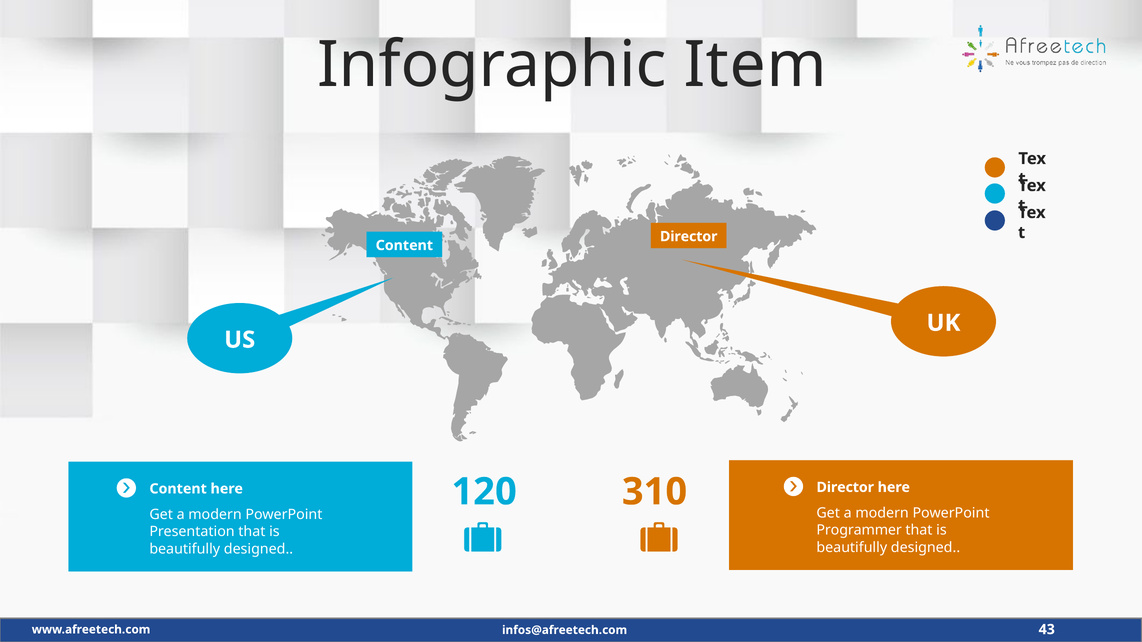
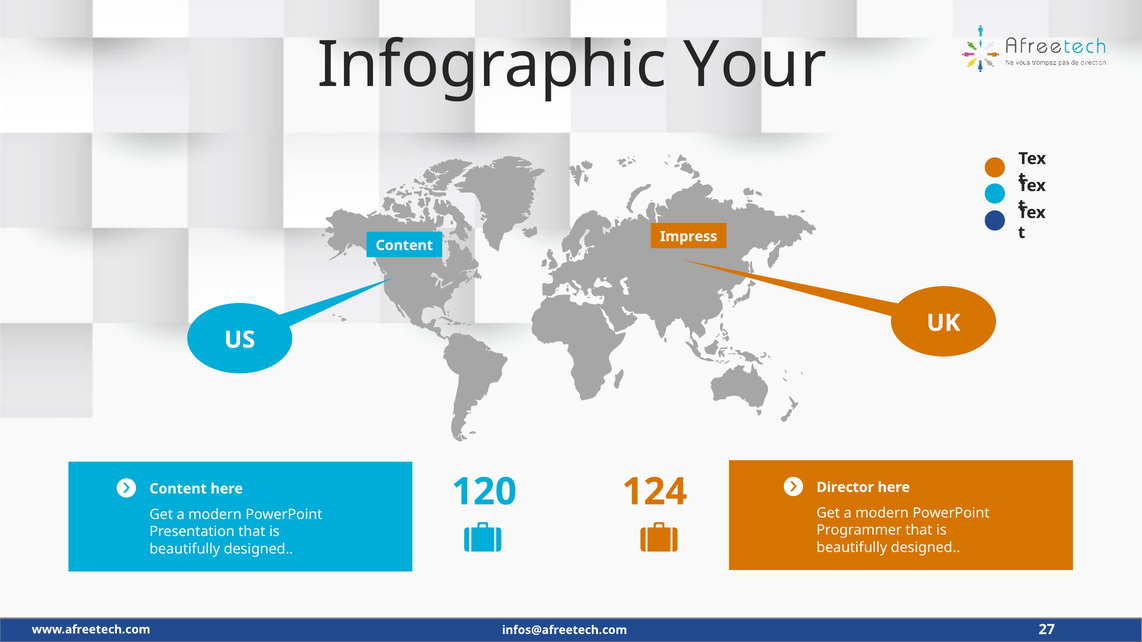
Item: Item -> Your (755, 65)
Director: Director -> Impress (689, 237)
310: 310 -> 124 (655, 492)
43: 43 -> 27 (1047, 630)
